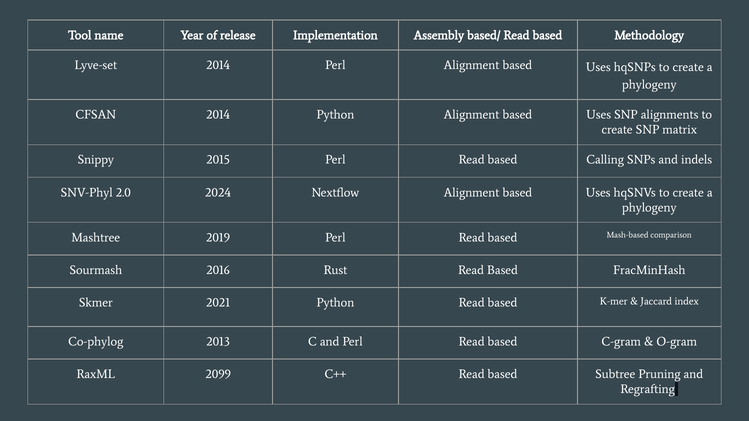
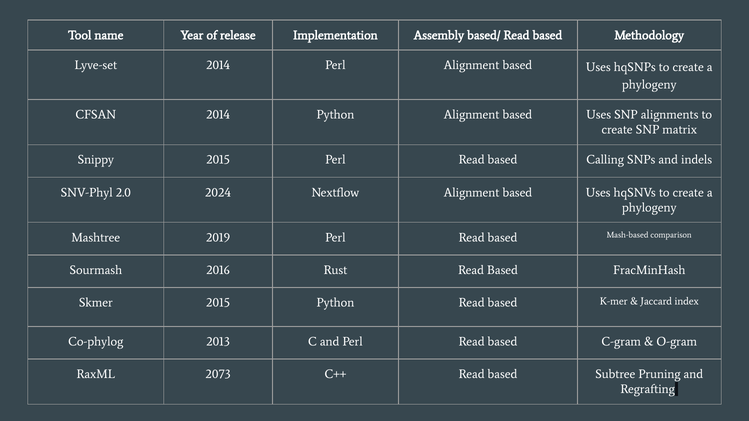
Skmer 2021: 2021 -> 2015 (218, 303)
2099: 2099 -> 2073 (218, 374)
